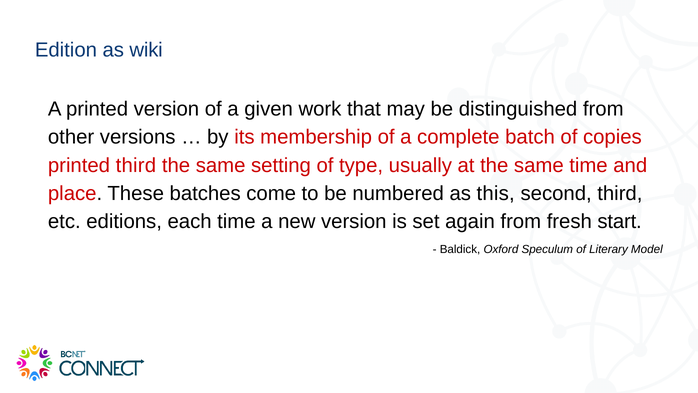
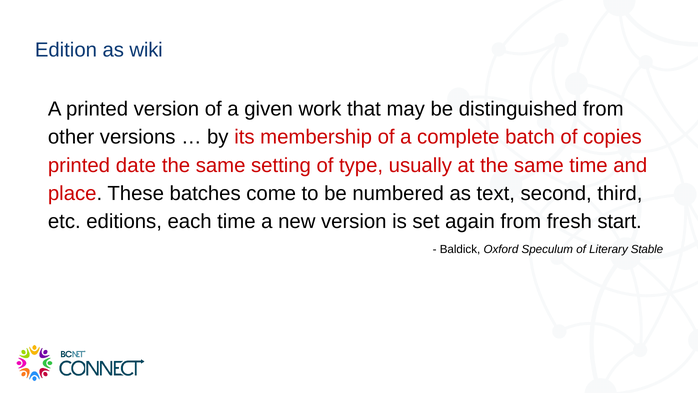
printed third: third -> date (136, 165)
this: this -> text (496, 193)
Model: Model -> Stable (647, 249)
